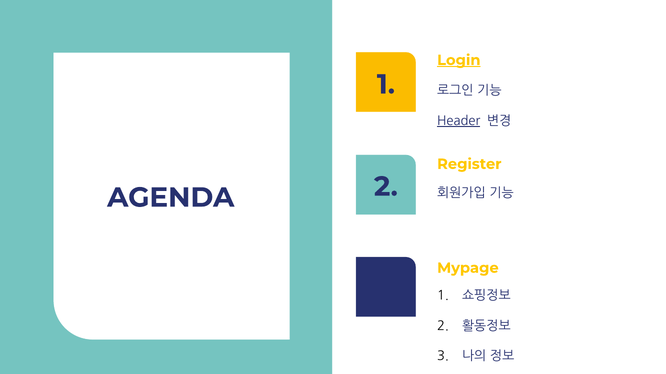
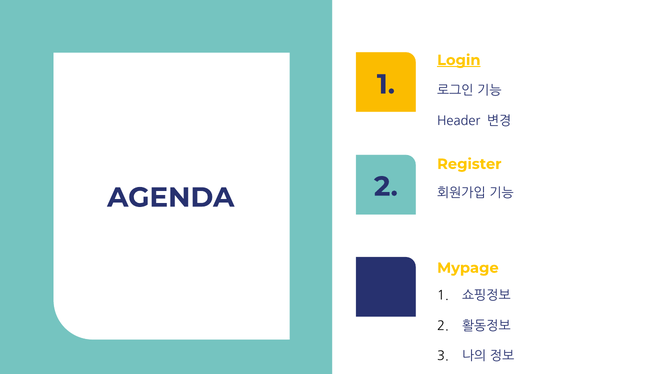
Header underline: present -> none (459, 121)
